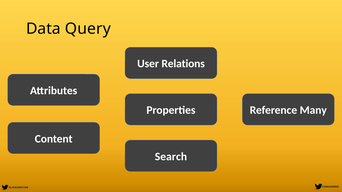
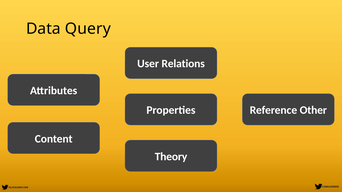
Many: Many -> Other (313, 110)
Search: Search -> Theory (171, 157)
